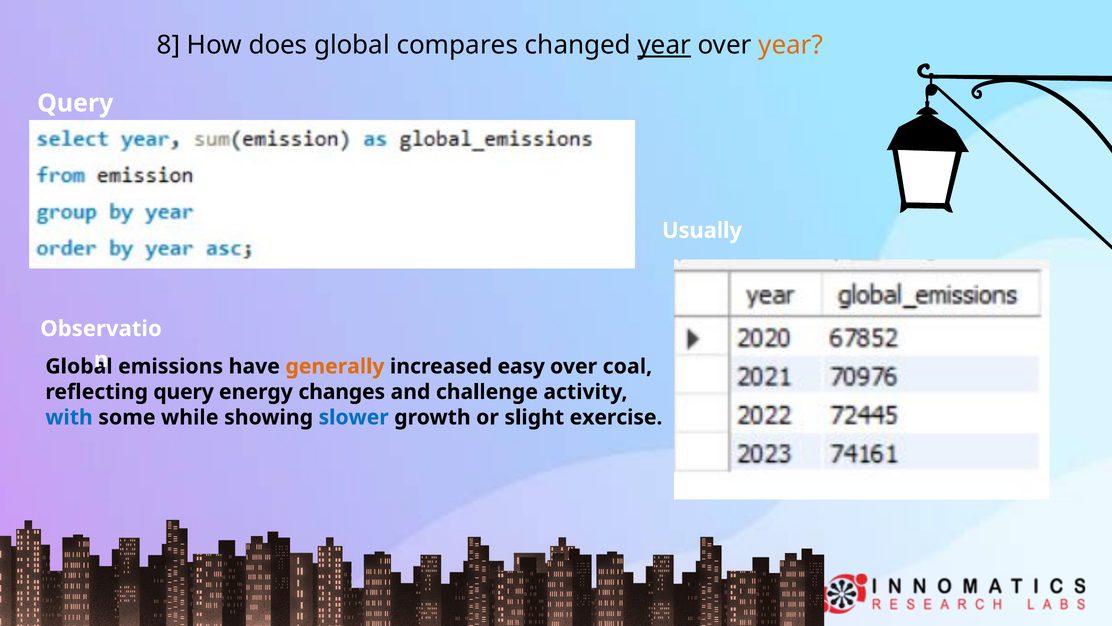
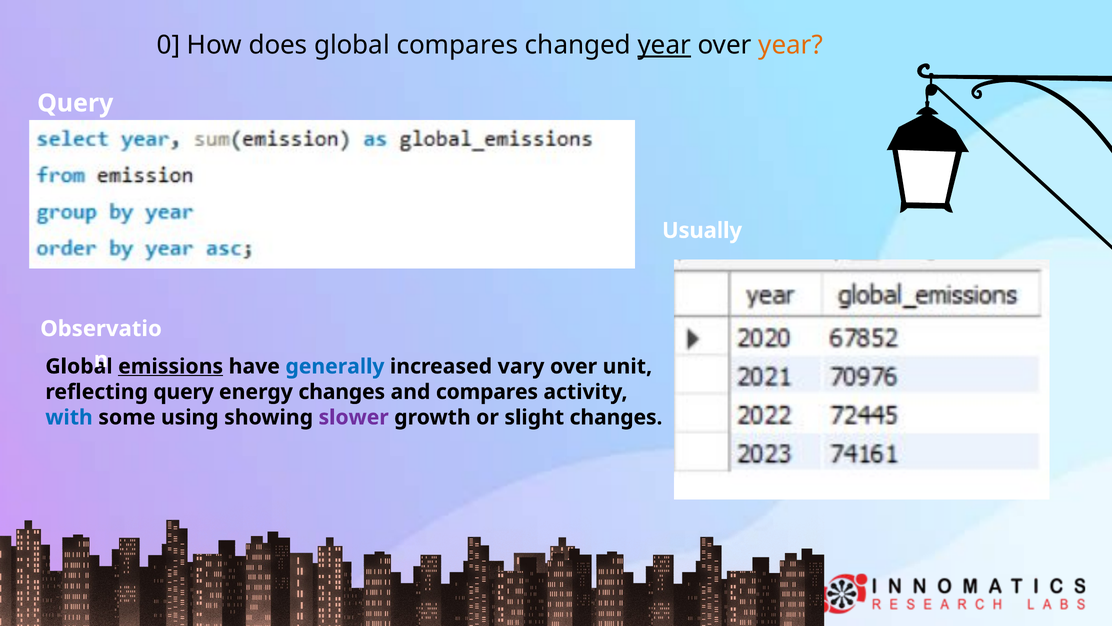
8: 8 -> 0 (169, 45)
emissions underline: none -> present (171, 366)
generally colour: orange -> blue (335, 366)
easy: easy -> vary (521, 366)
coal: coal -> unit (627, 366)
and challenge: challenge -> compares (487, 392)
while: while -> using (190, 417)
slower colour: blue -> purple (354, 417)
slight exercise: exercise -> changes (616, 417)
